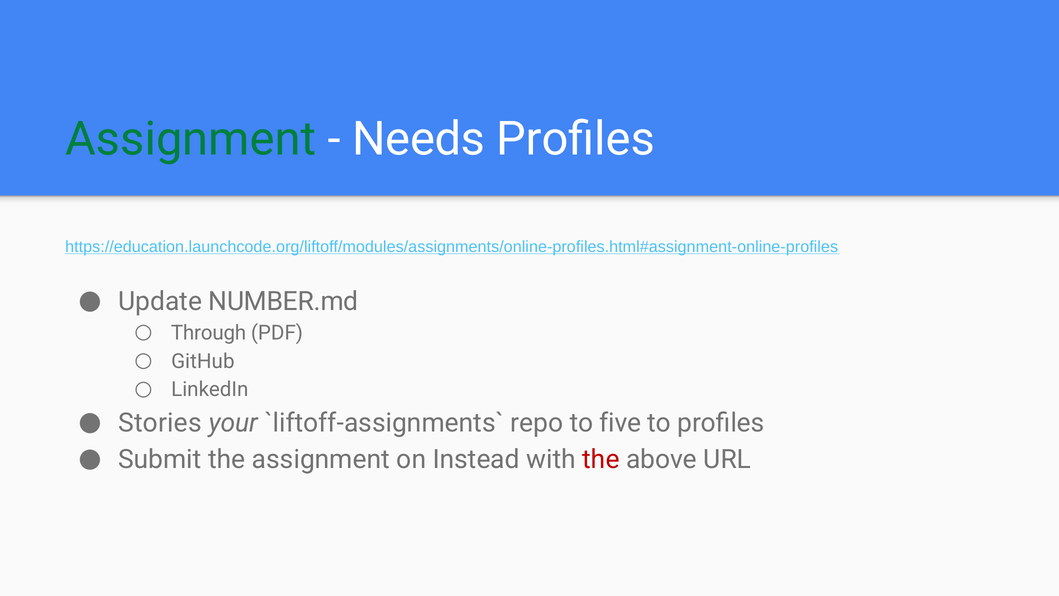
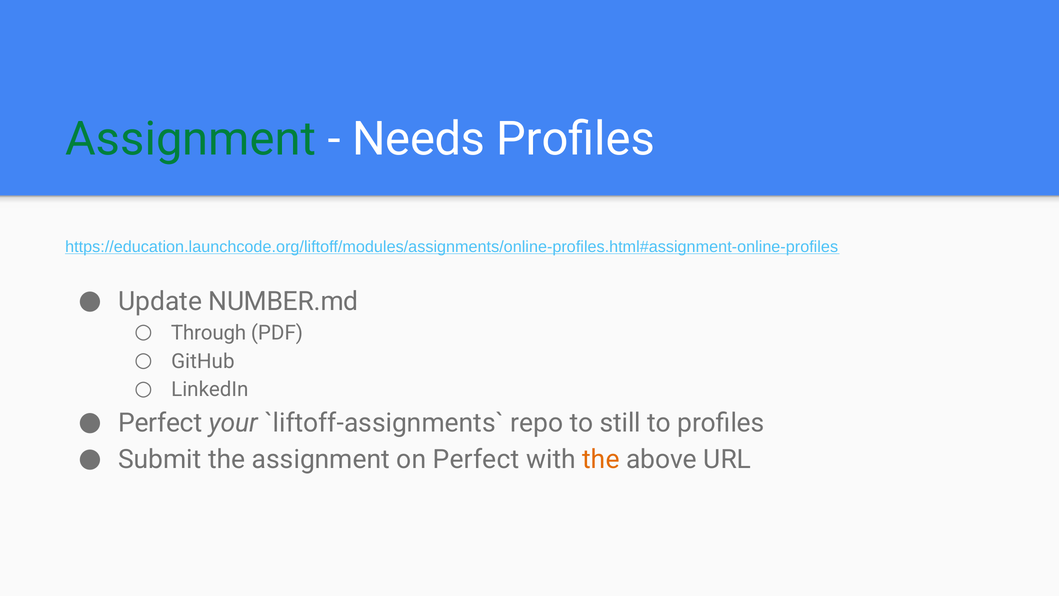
Stories: Stories -> Perfect (160, 423)
five: five -> still (620, 423)
on Instead: Instead -> Perfect (476, 459)
the colour: red -> orange (601, 459)
